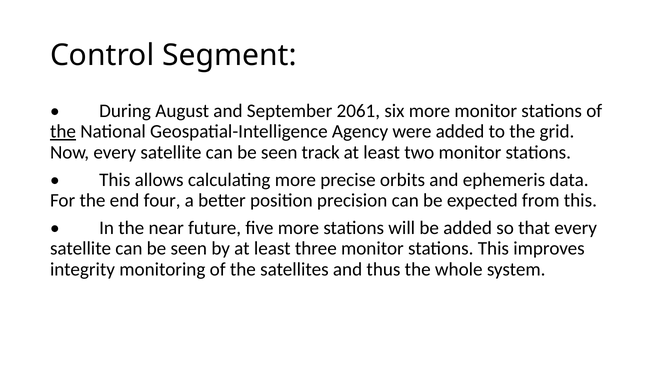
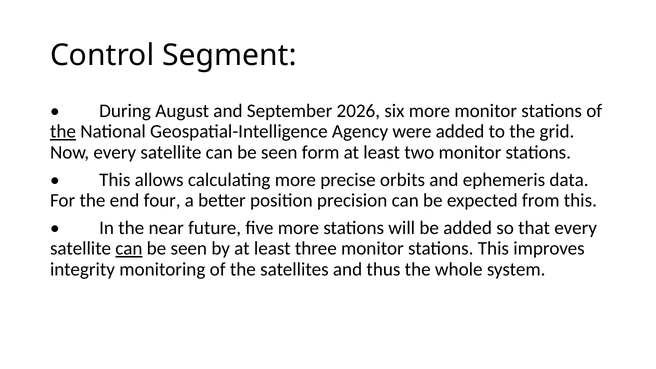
2061: 2061 -> 2026 (358, 111)
track: track -> form (321, 152)
can underline: none -> present (129, 249)
